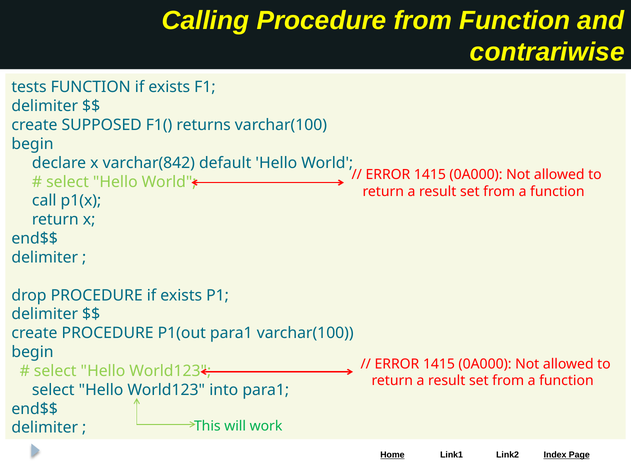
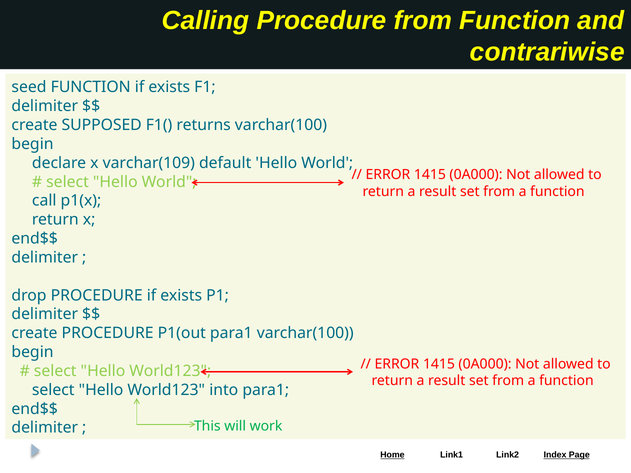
tests: tests -> seed (29, 87)
varchar(842: varchar(842 -> varchar(109 (149, 163)
